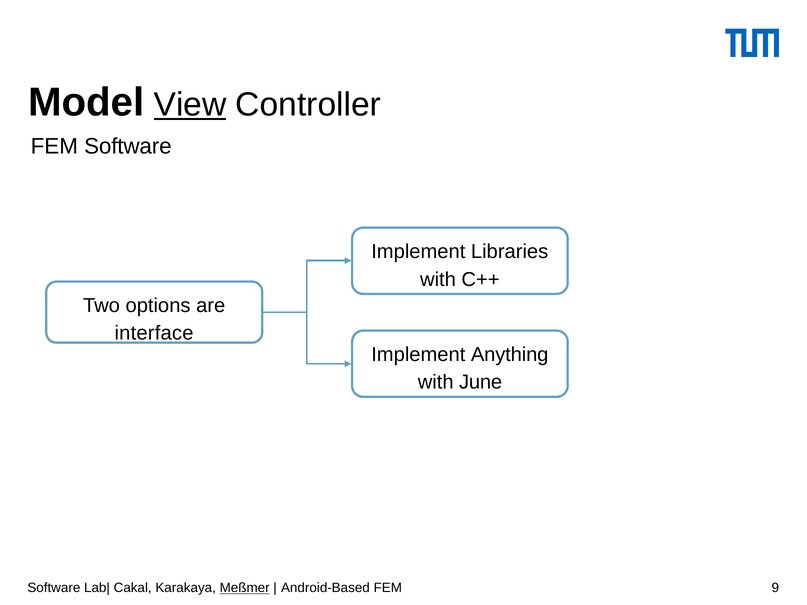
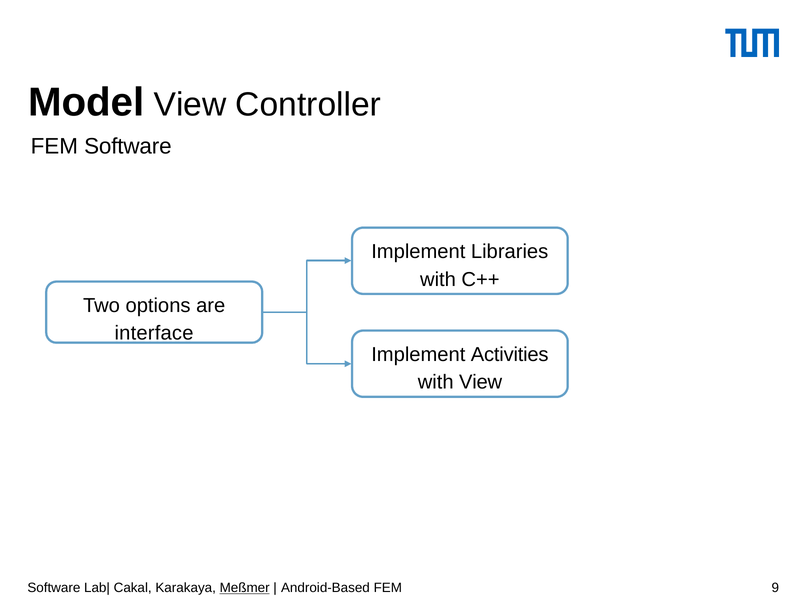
View underline: present -> none (190, 104)
Anything: Anything -> Activities (510, 355)
with June: June -> View (481, 382)
